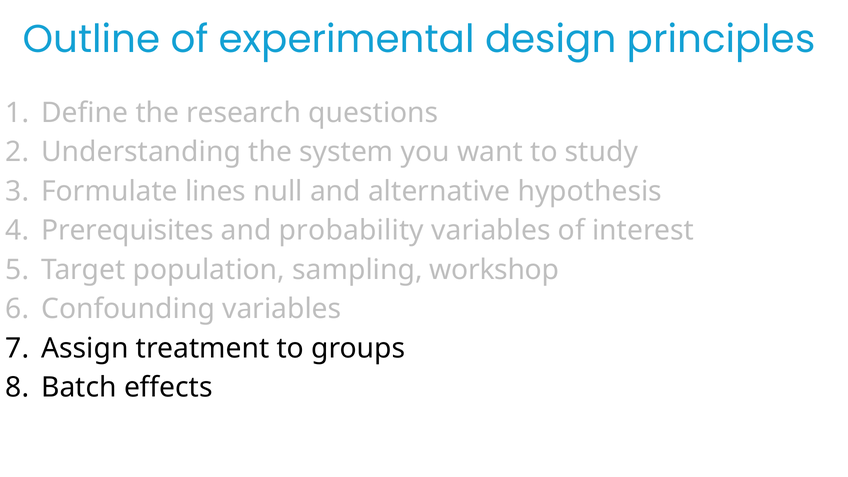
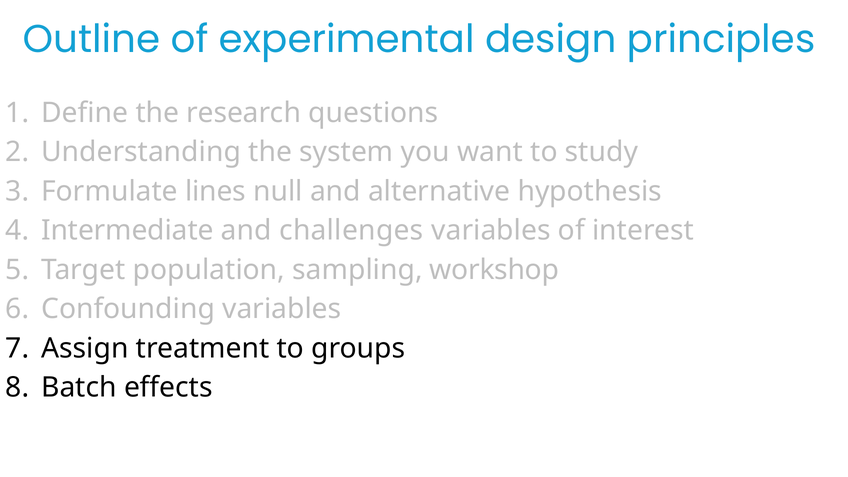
Prerequisites: Prerequisites -> Intermediate (127, 231)
probability: probability -> challenges (351, 231)
